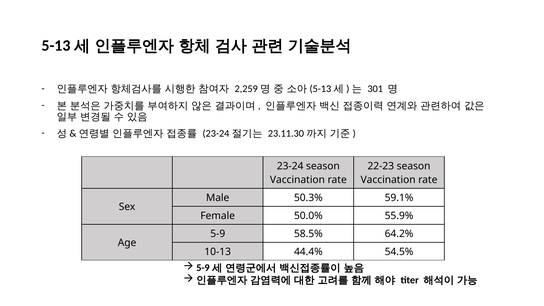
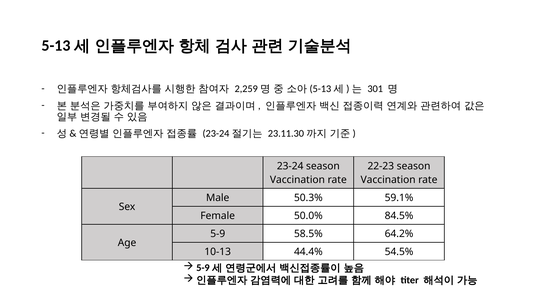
55.9%: 55.9% -> 84.5% (399, 216)
